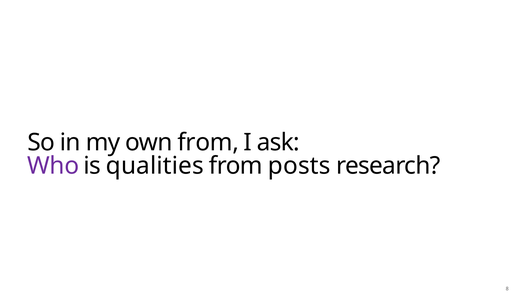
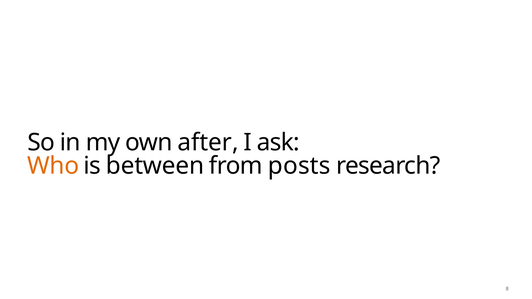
own from: from -> after (208, 142)
Who colour: purple -> orange (53, 166)
qualities: qualities -> between (155, 166)
